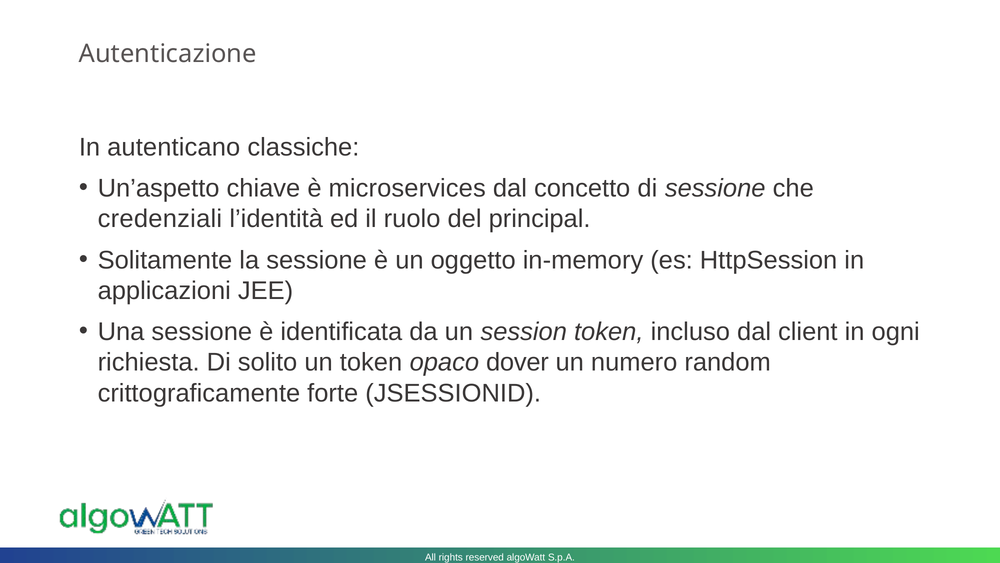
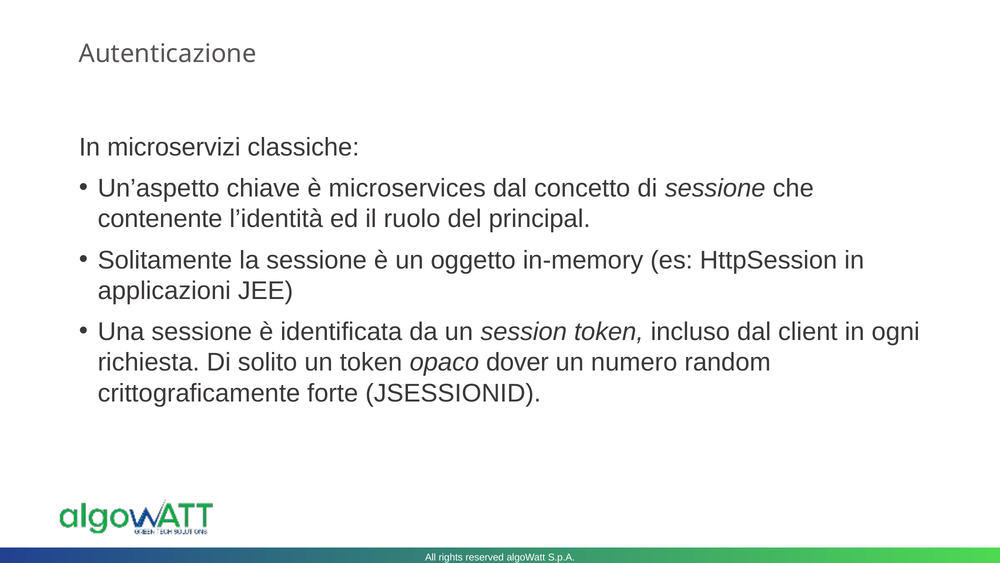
autenticano: autenticano -> microservizi (174, 147)
credenziali: credenziali -> contenente (160, 219)
